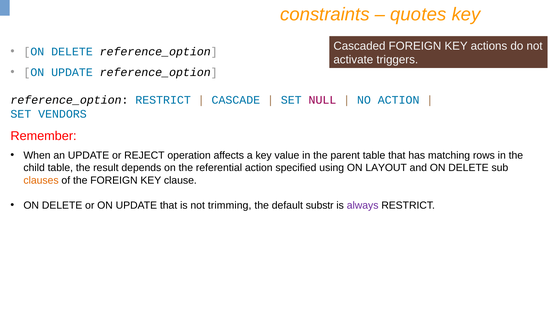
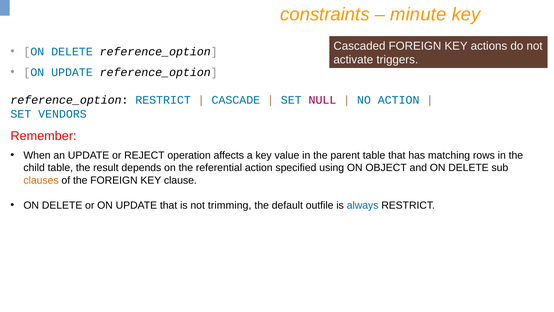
quotes: quotes -> minute (418, 14)
LAYOUT: LAYOUT -> OBJECT (386, 168)
substr: substr -> outfile (320, 205)
always colour: purple -> blue (363, 205)
